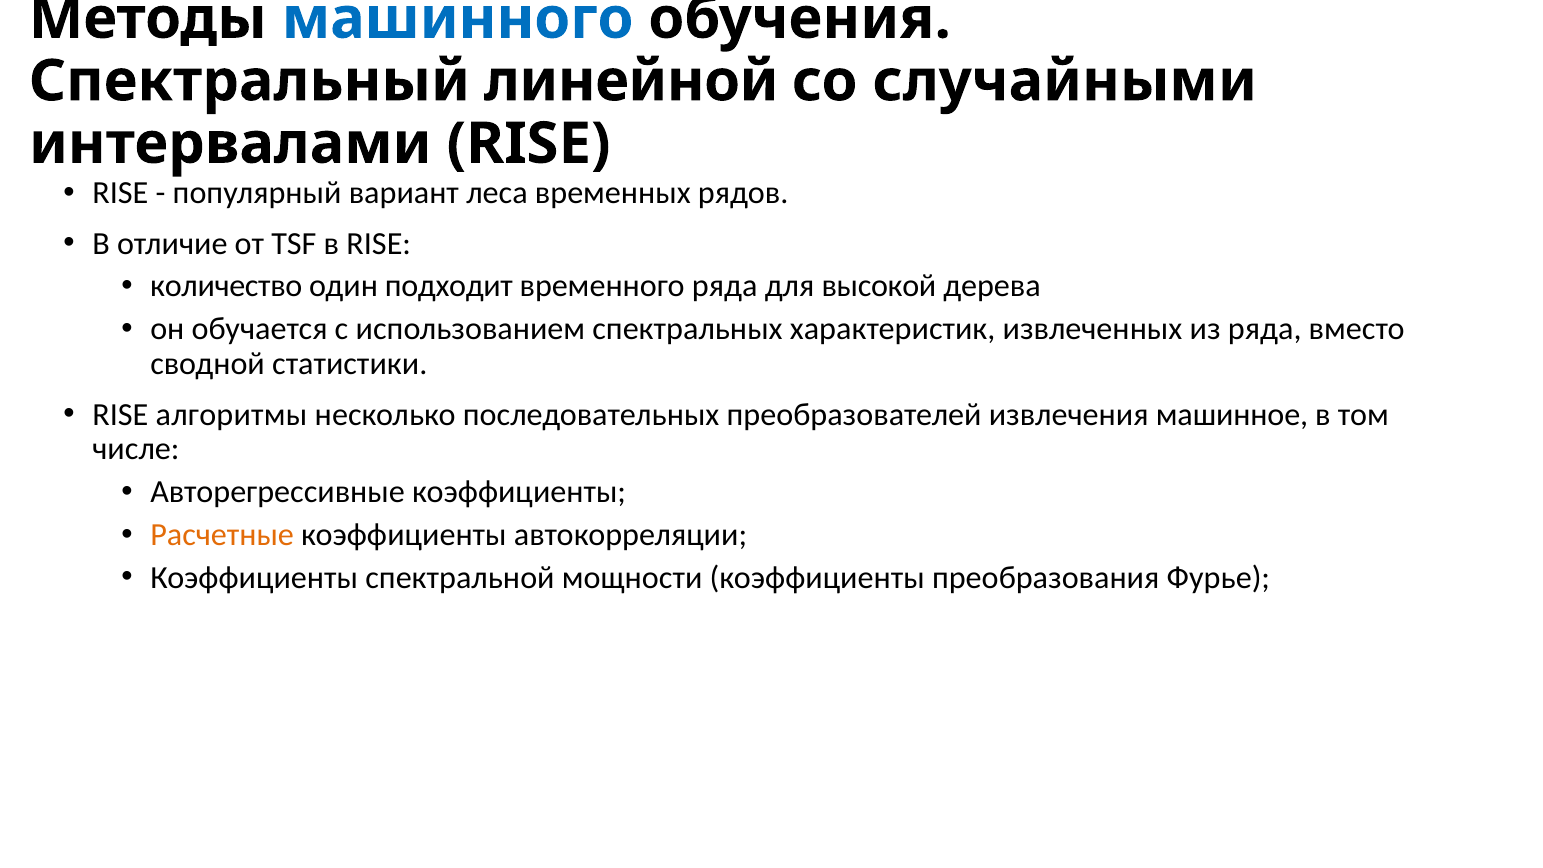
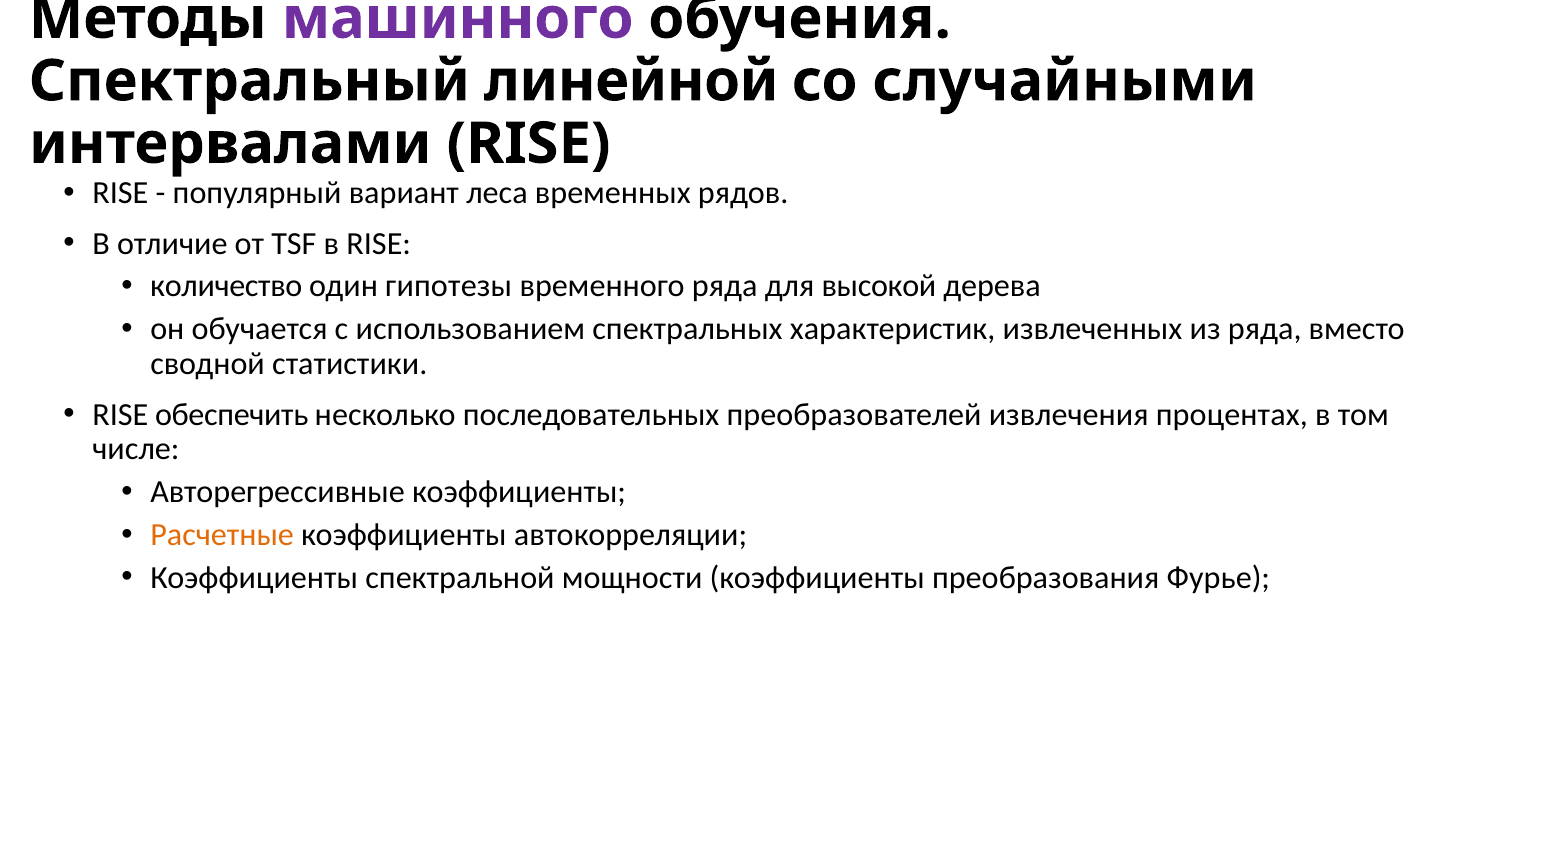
машинного colour: blue -> purple (458, 19)
подходит: подходит -> гипотезы (449, 286)
алгоритмы: алгоритмы -> обеспечить (232, 415)
машинное: машинное -> процентах (1232, 415)
